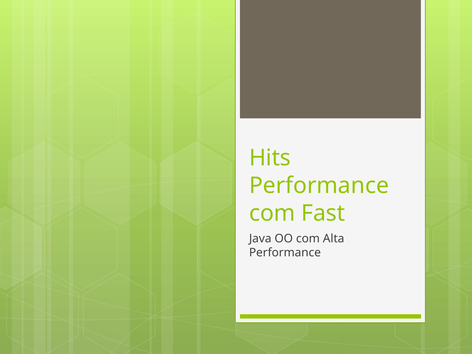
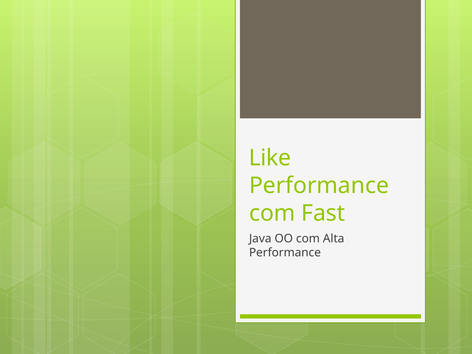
Hits: Hits -> Like (270, 158)
